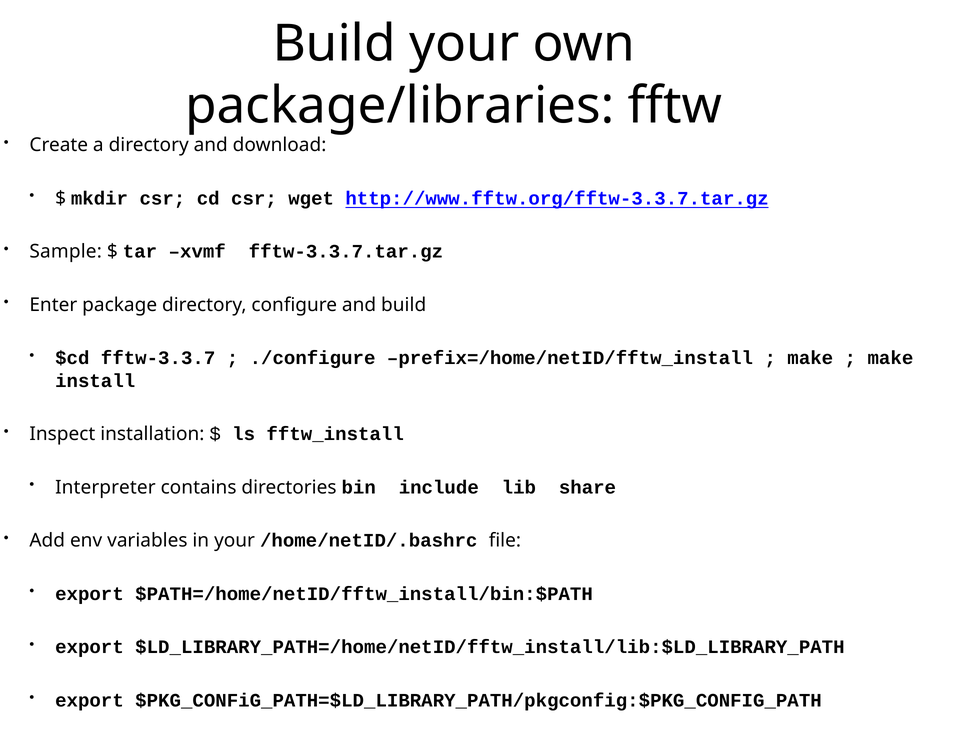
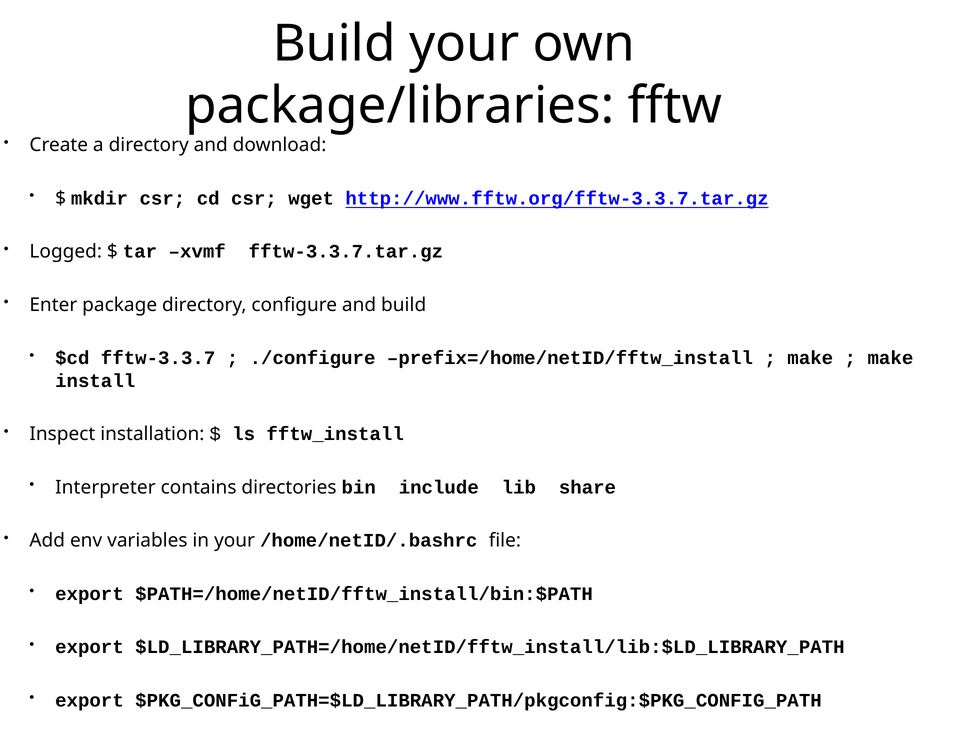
Sample: Sample -> Logged (66, 252)
